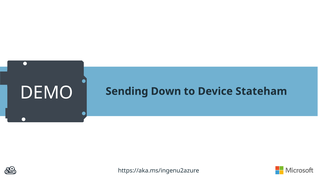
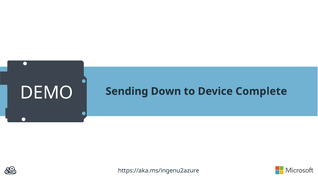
Stateham: Stateham -> Complete (261, 91)
